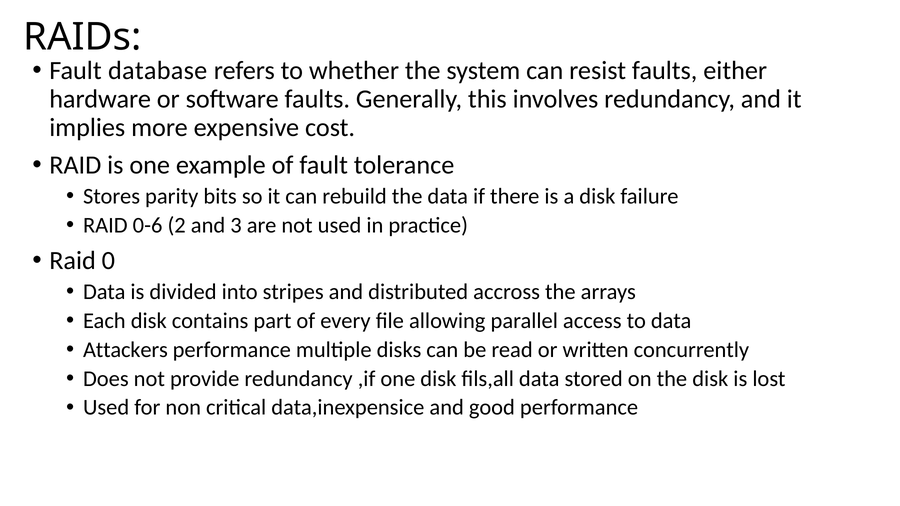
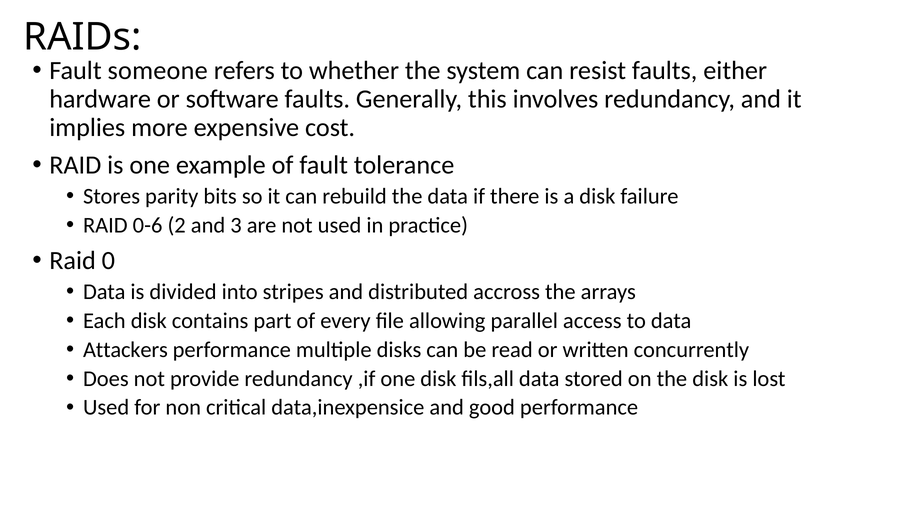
database: database -> someone (158, 71)
